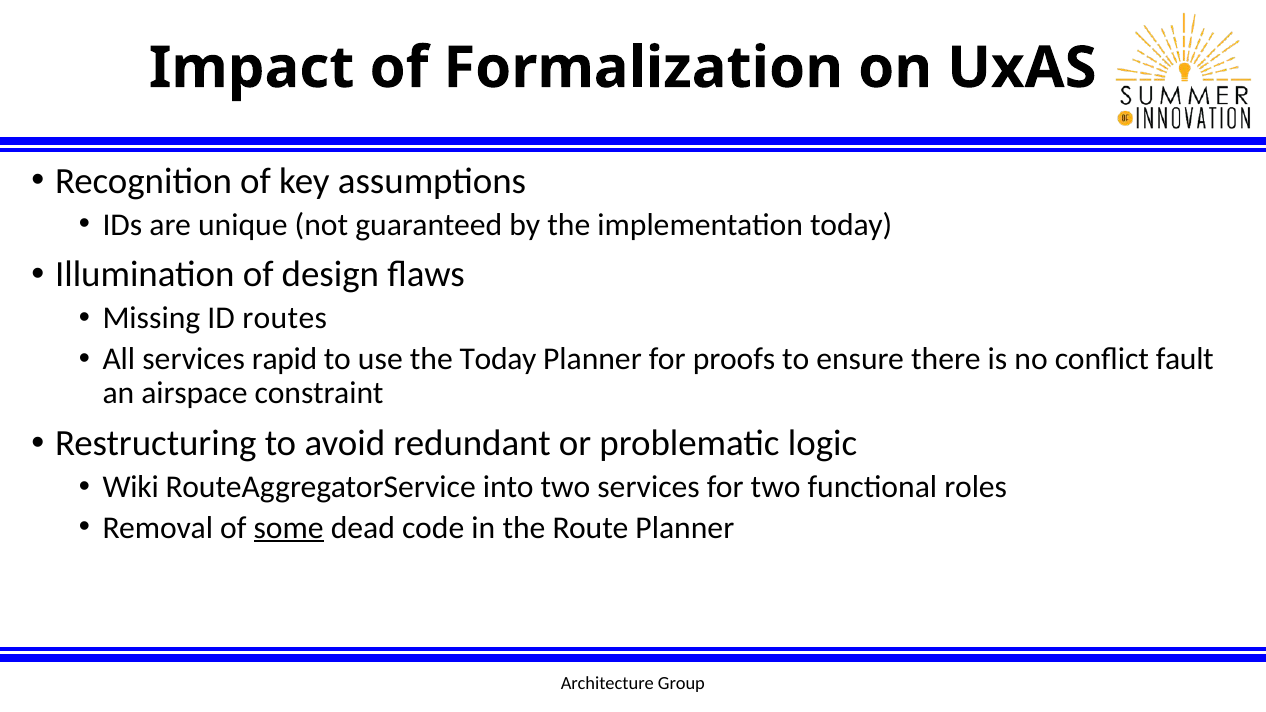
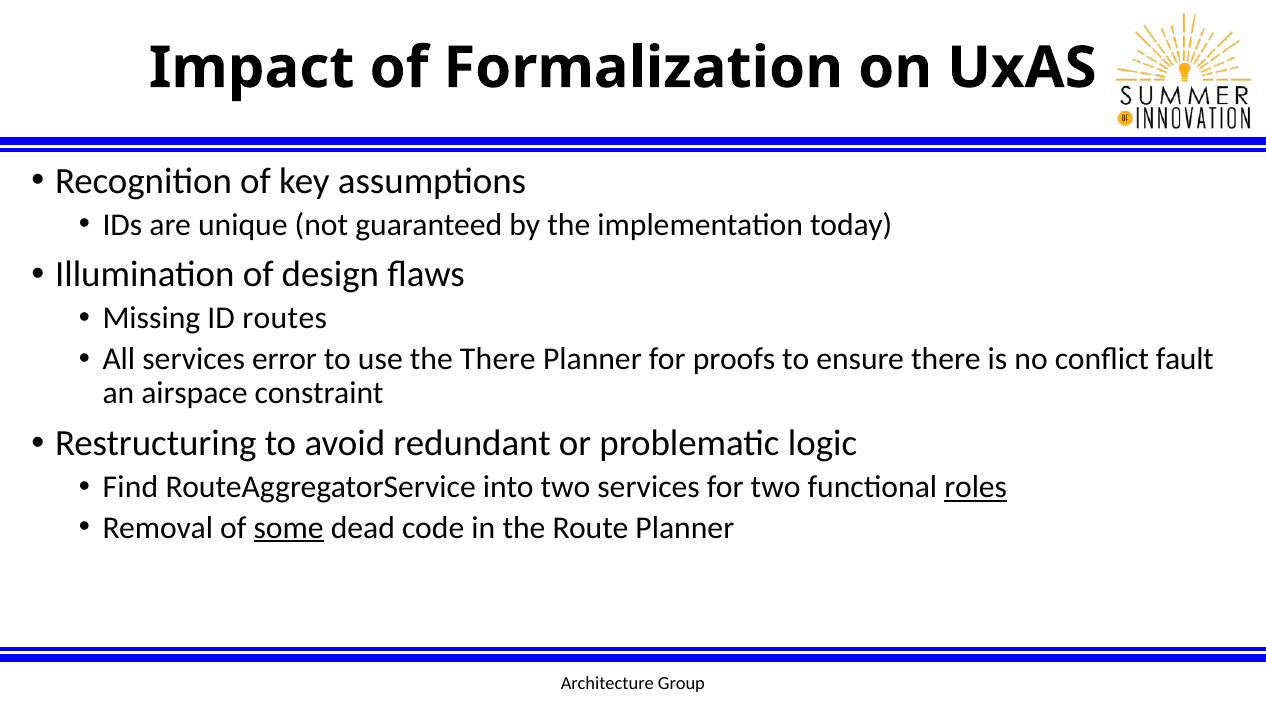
rapid: rapid -> error (284, 359)
the Today: Today -> There (498, 359)
Wiki: Wiki -> Find (130, 487)
roles underline: none -> present (976, 487)
